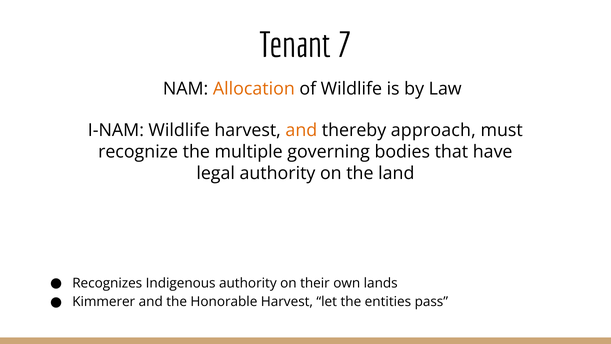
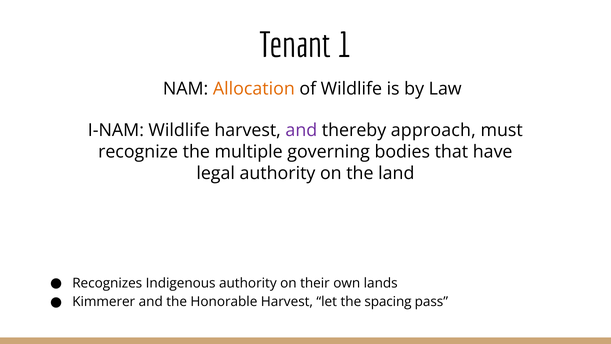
7: 7 -> 1 (345, 46)
and colour: orange -> purple (301, 130)
entities: entities -> spacing (388, 302)
